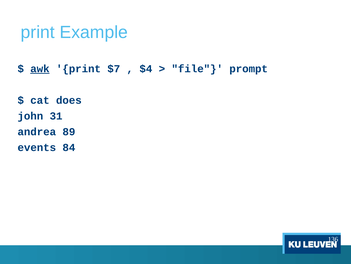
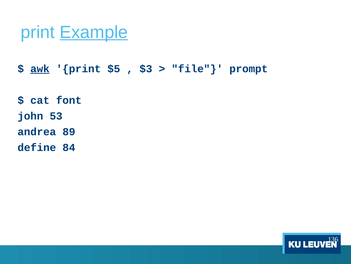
Example underline: none -> present (94, 32)
$7: $7 -> $5 (114, 69)
$4: $4 -> $3 (146, 69)
does: does -> font (69, 100)
31: 31 -> 53 (56, 116)
events: events -> define (37, 147)
